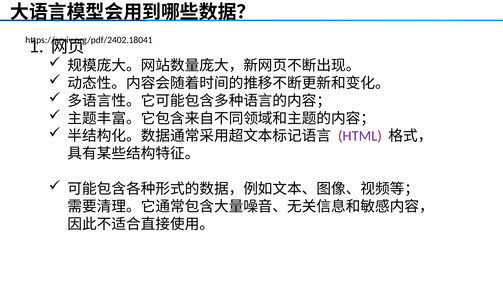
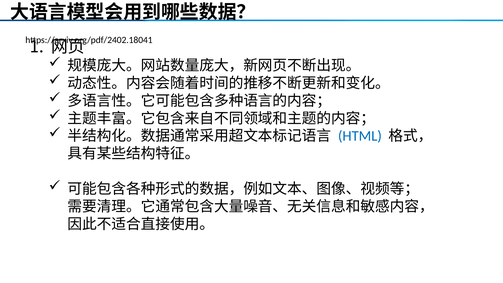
HTML colour: purple -> blue (360, 136)
